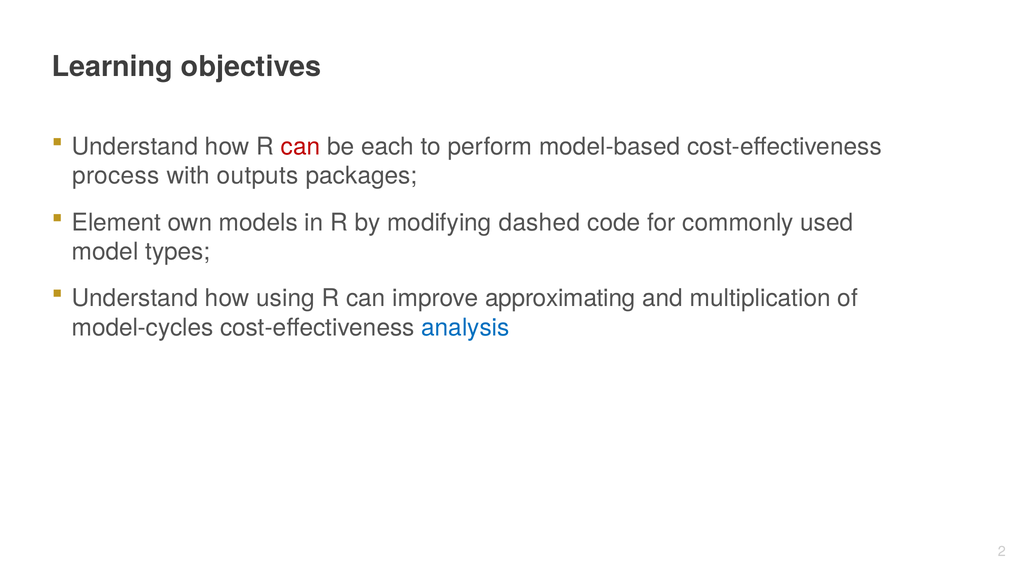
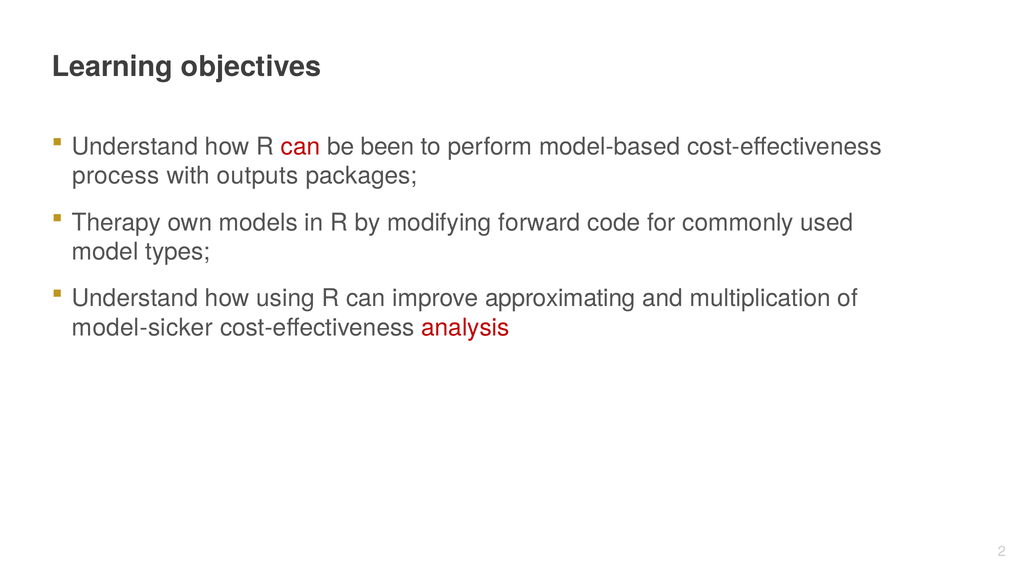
each: each -> been (388, 147)
Element: Element -> Therapy (116, 222)
dashed: dashed -> forward (540, 222)
model-cycles: model-cycles -> model-sicker (142, 328)
analysis colour: blue -> red (465, 328)
